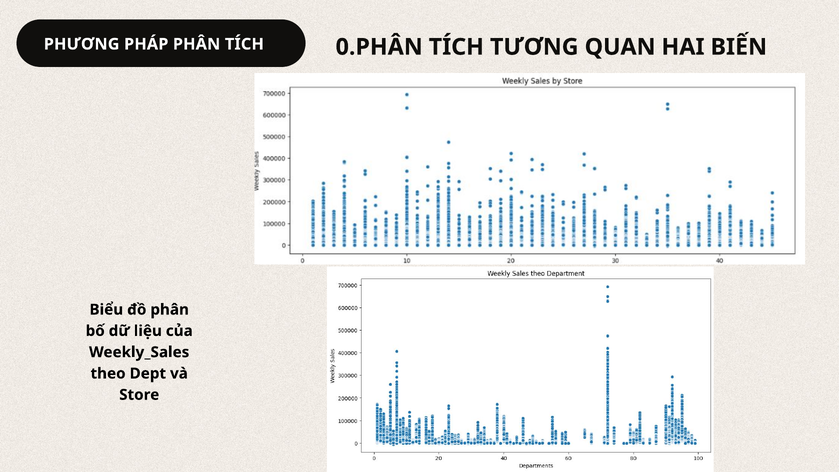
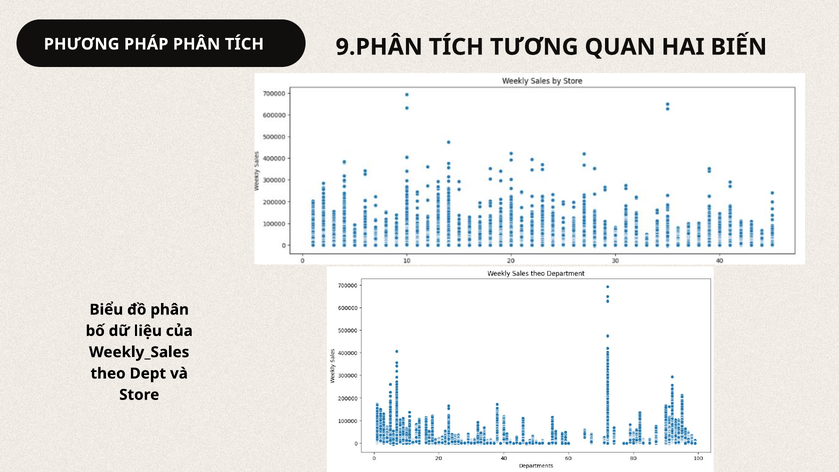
0.PHÂN: 0.PHÂN -> 9.PHÂN (379, 47)
